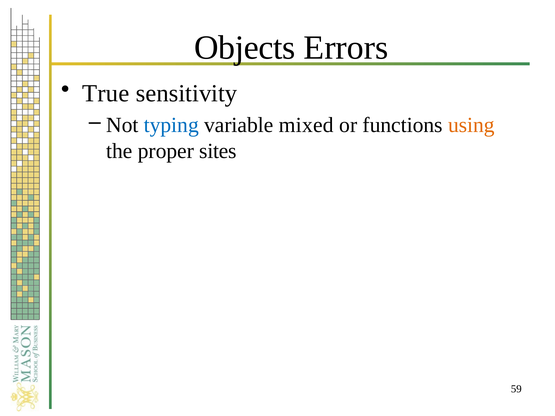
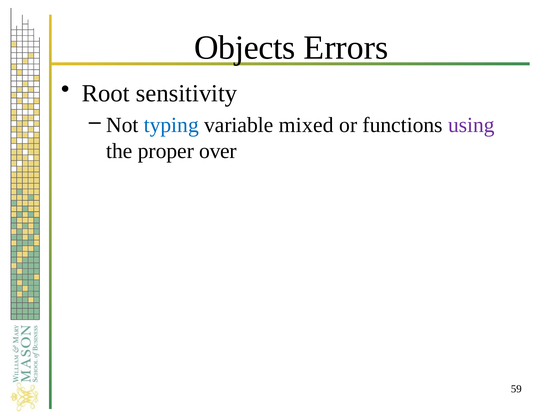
True: True -> Root (106, 93)
using colour: orange -> purple (471, 125)
sites: sites -> over (218, 151)
